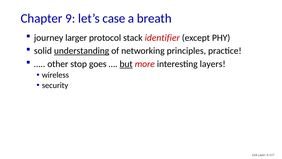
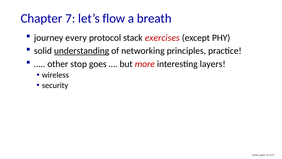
9: 9 -> 7 (70, 18)
case: case -> flow (114, 18)
larger: larger -> every (76, 38)
identifier: identifier -> exercises (162, 38)
but underline: present -> none (126, 64)
